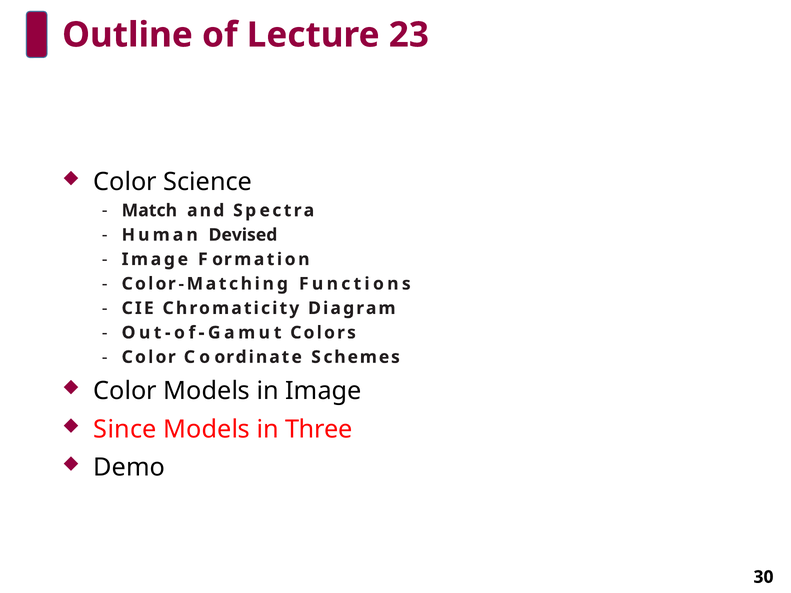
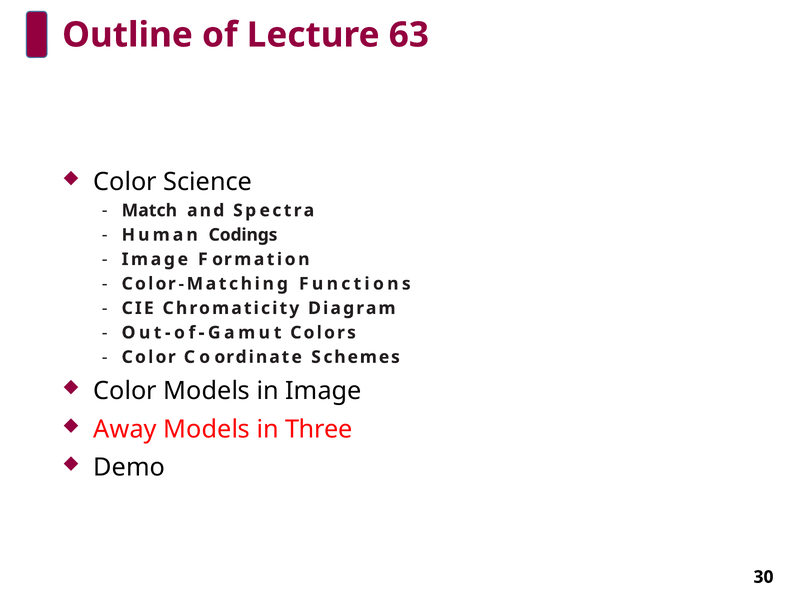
23: 23 -> 63 (409, 35)
Devised: Devised -> Codings (243, 235)
Since: Since -> Away (125, 430)
